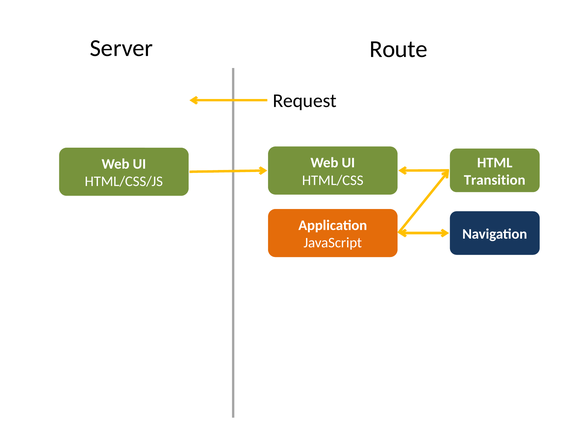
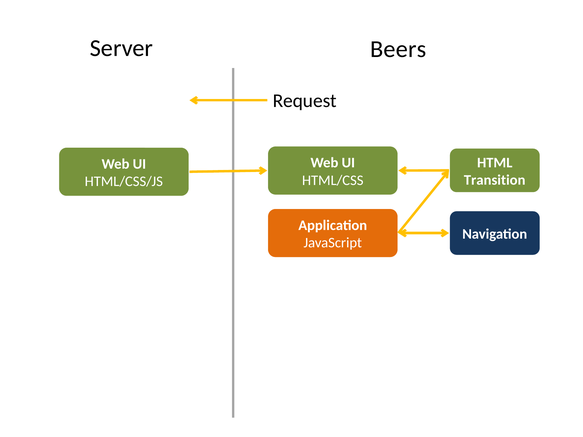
Route: Route -> Beers (398, 49)
